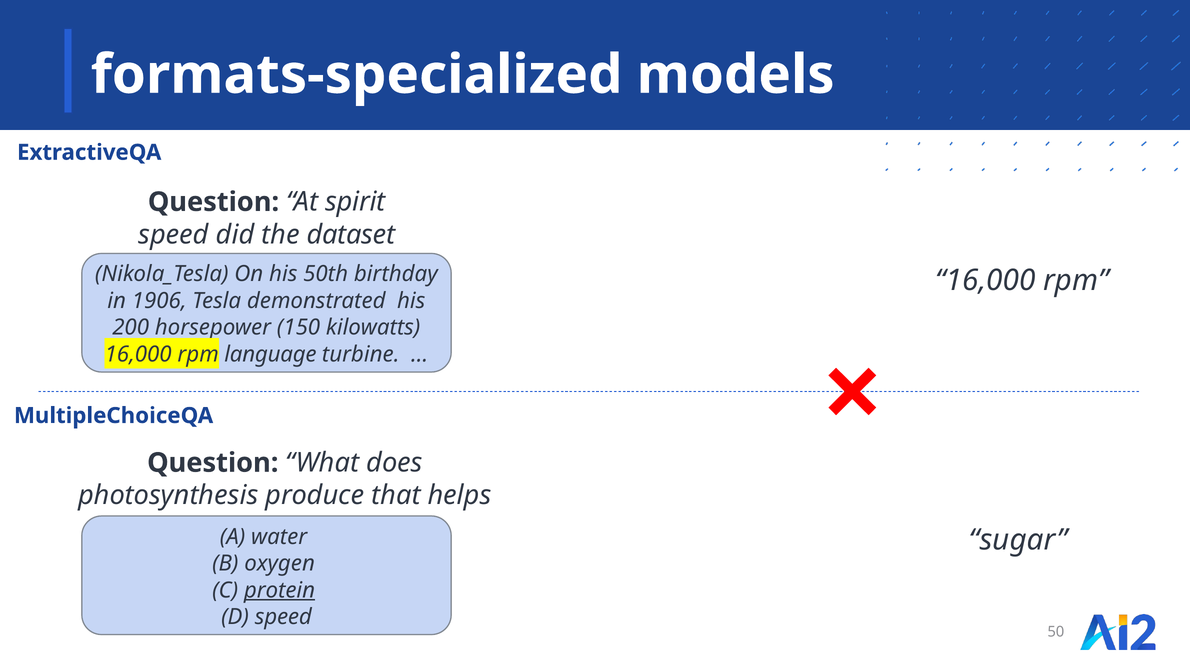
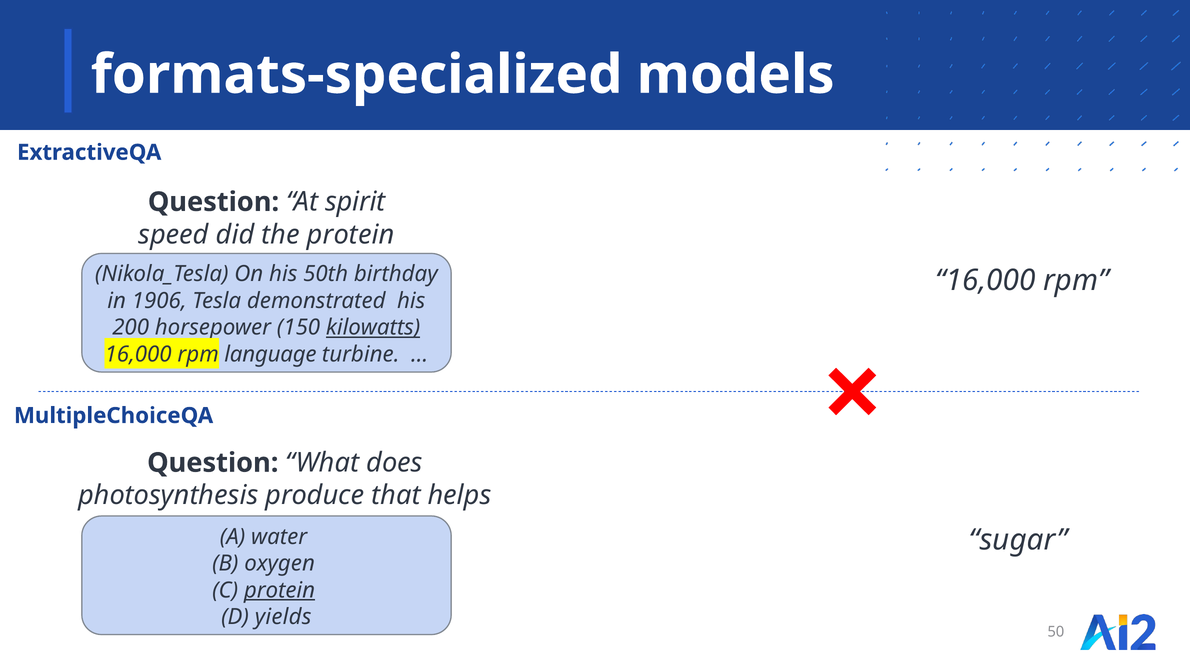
the dataset: dataset -> protein (351, 235)
kilowatts underline: none -> present (373, 328)
D speed: speed -> yields (283, 617)
